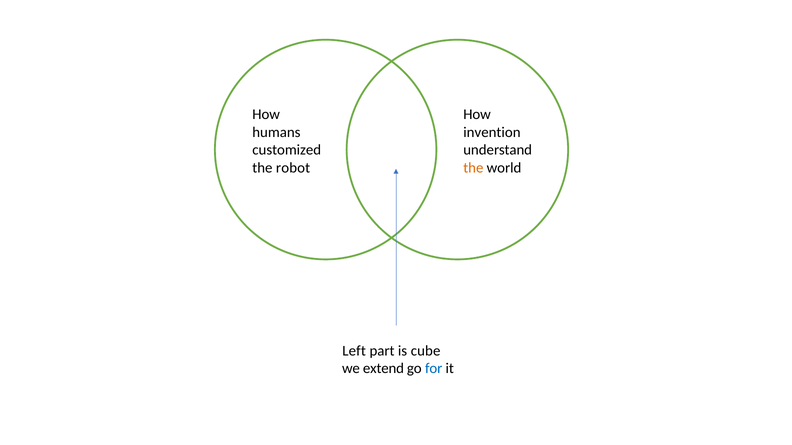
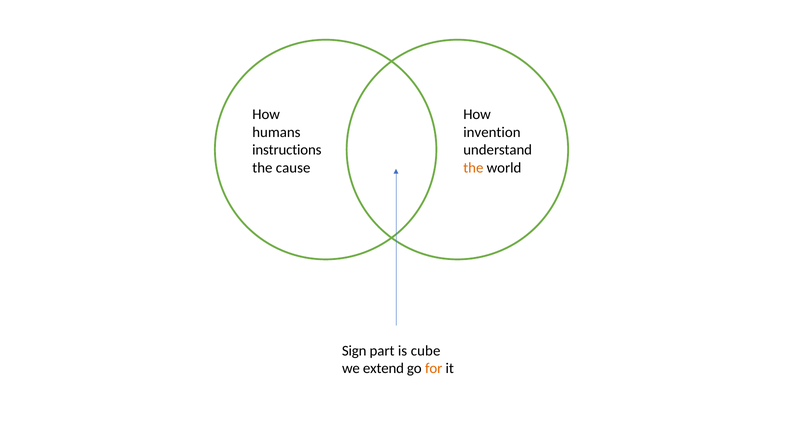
customized: customized -> instructions (287, 150)
robot: robot -> cause (293, 168)
Left: Left -> Sign (354, 351)
for colour: blue -> orange (434, 369)
